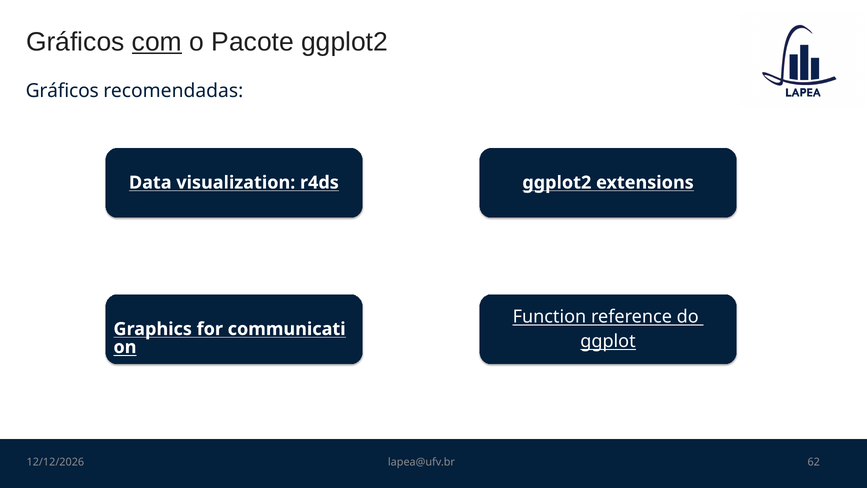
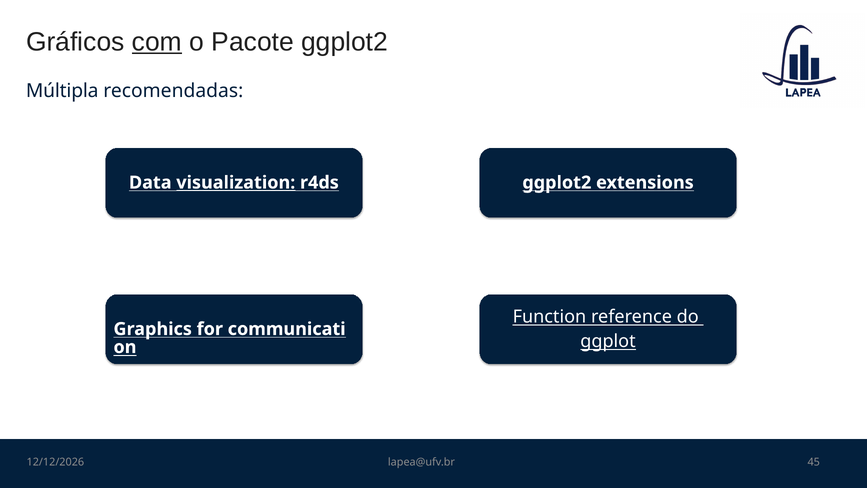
Gráficos: Gráficos -> Múltipla (62, 91)
visualization underline: none -> present (236, 182)
62: 62 -> 45 (814, 462)
